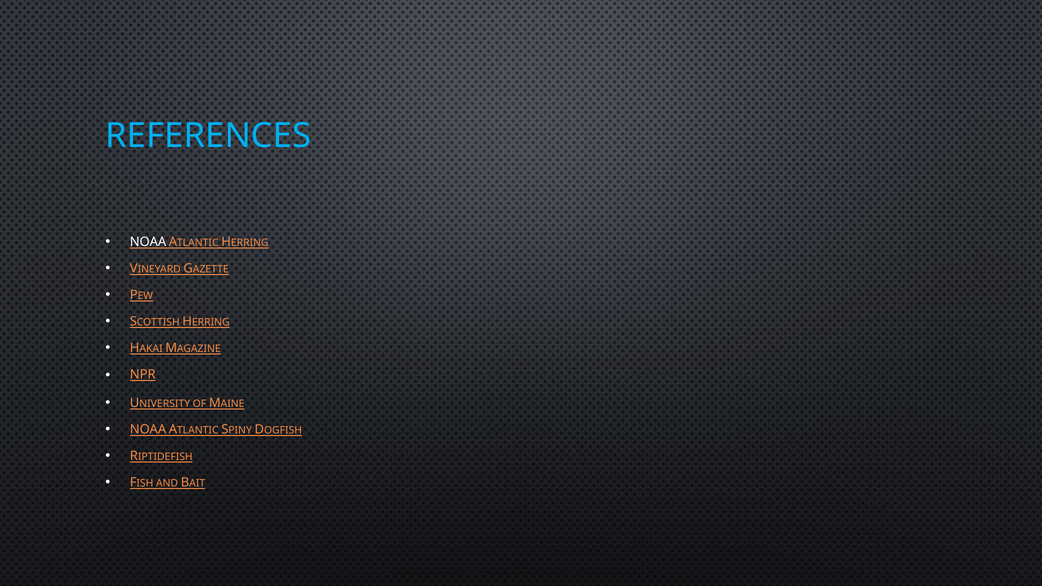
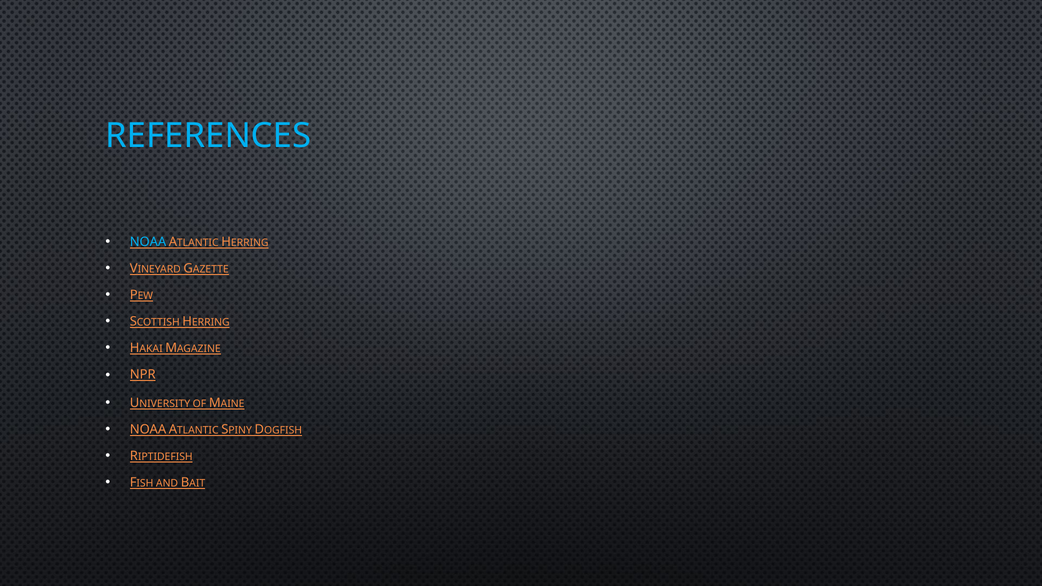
NOAA colour: white -> light blue (148, 242)
